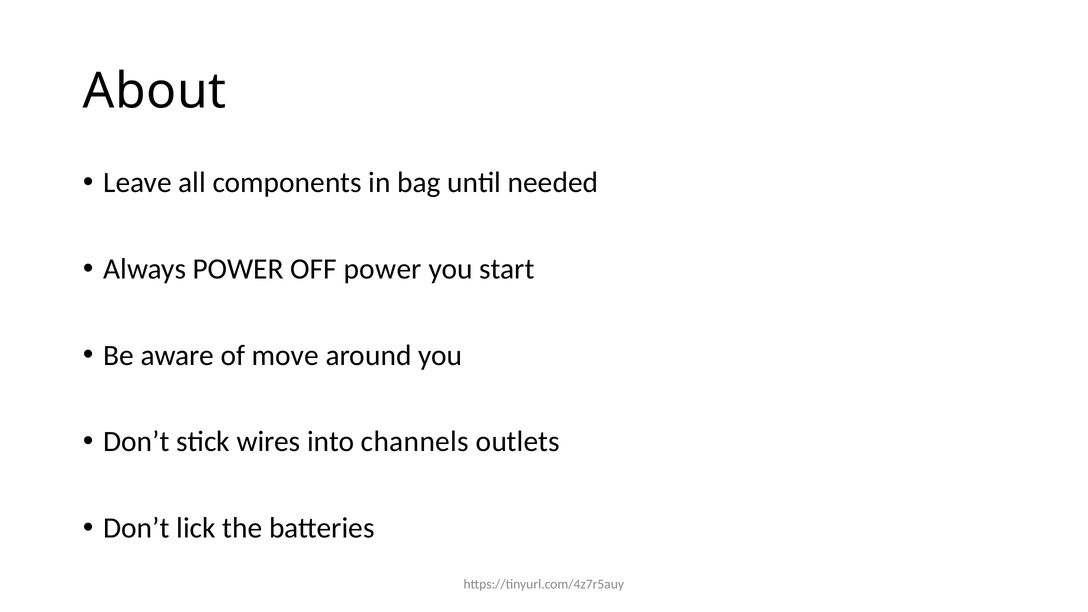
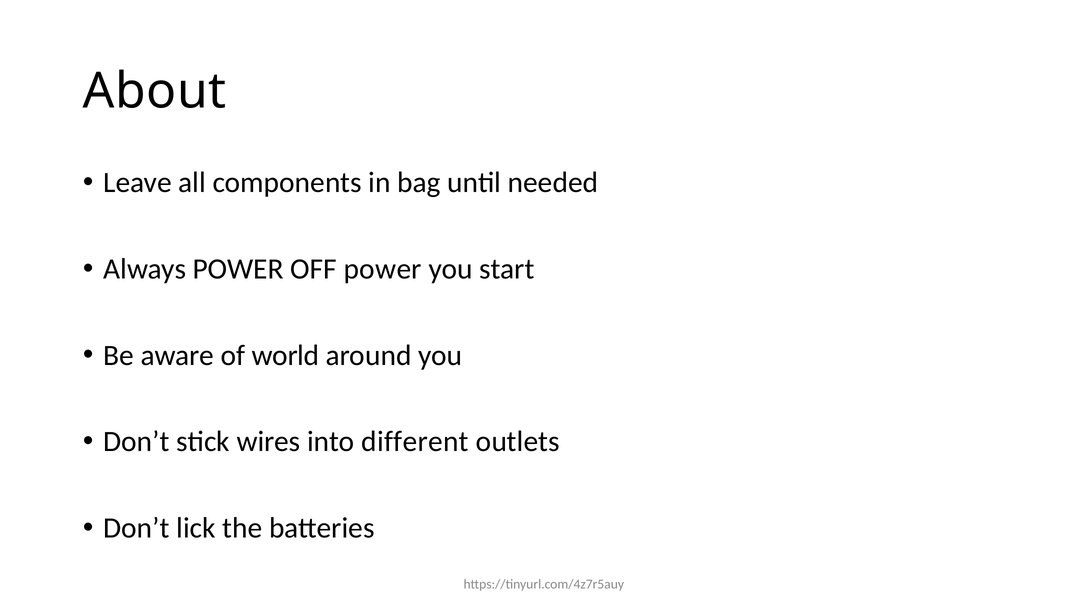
move: move -> world (285, 355)
channels: channels -> different (415, 442)
